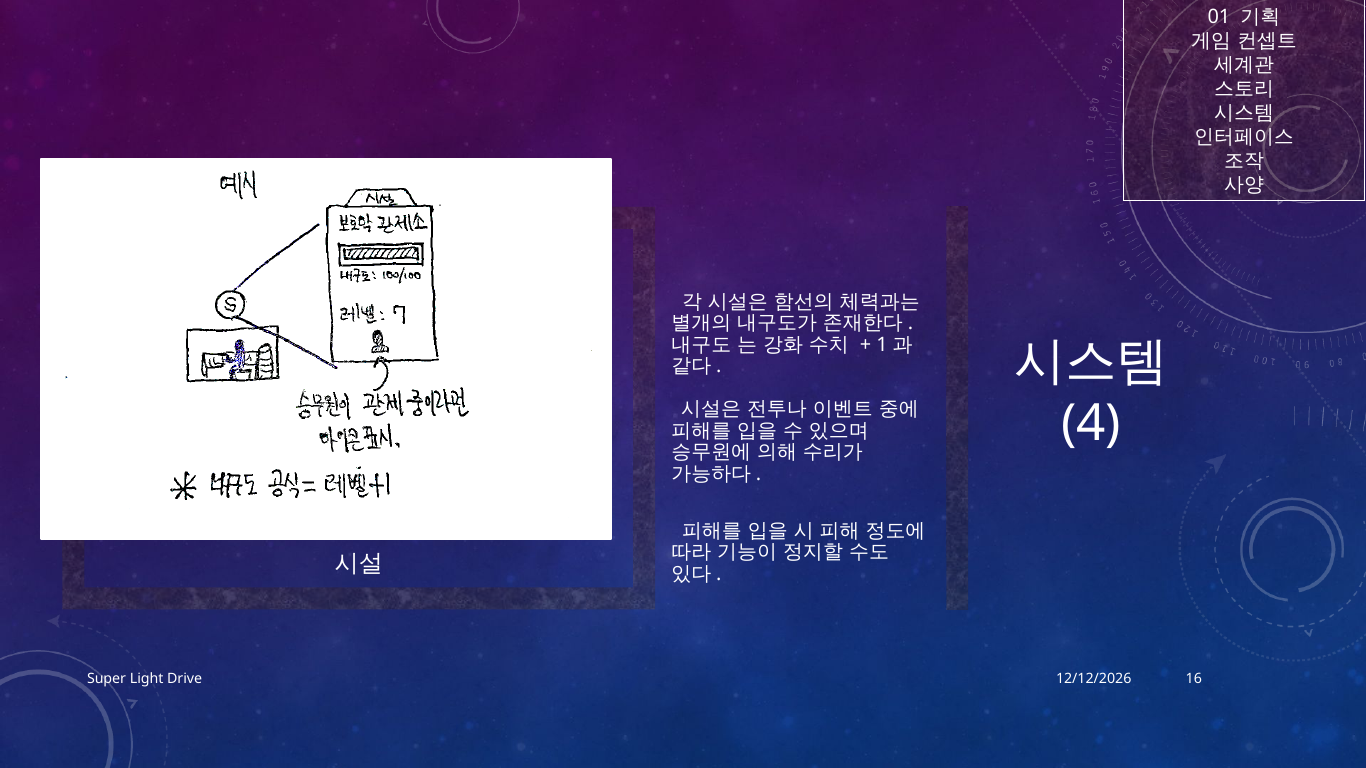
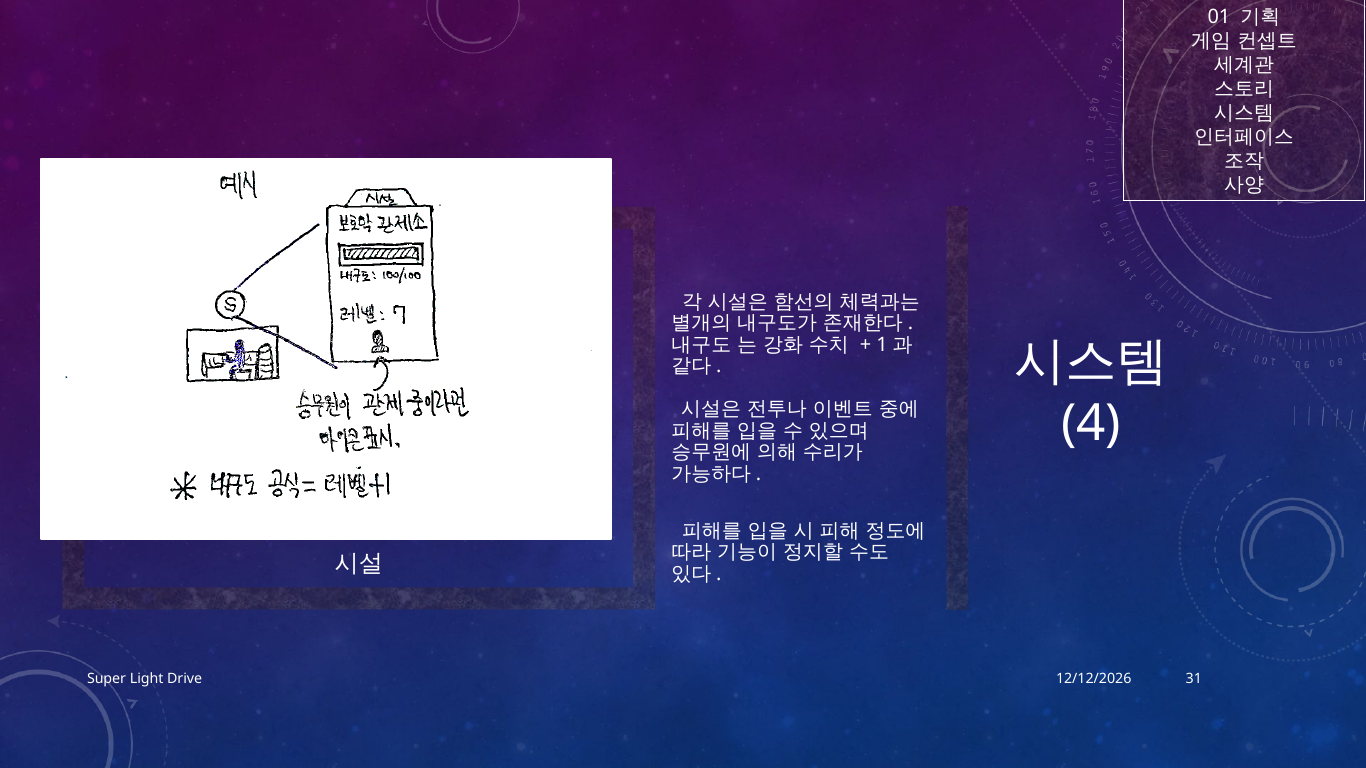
16: 16 -> 31 (1194, 679)
